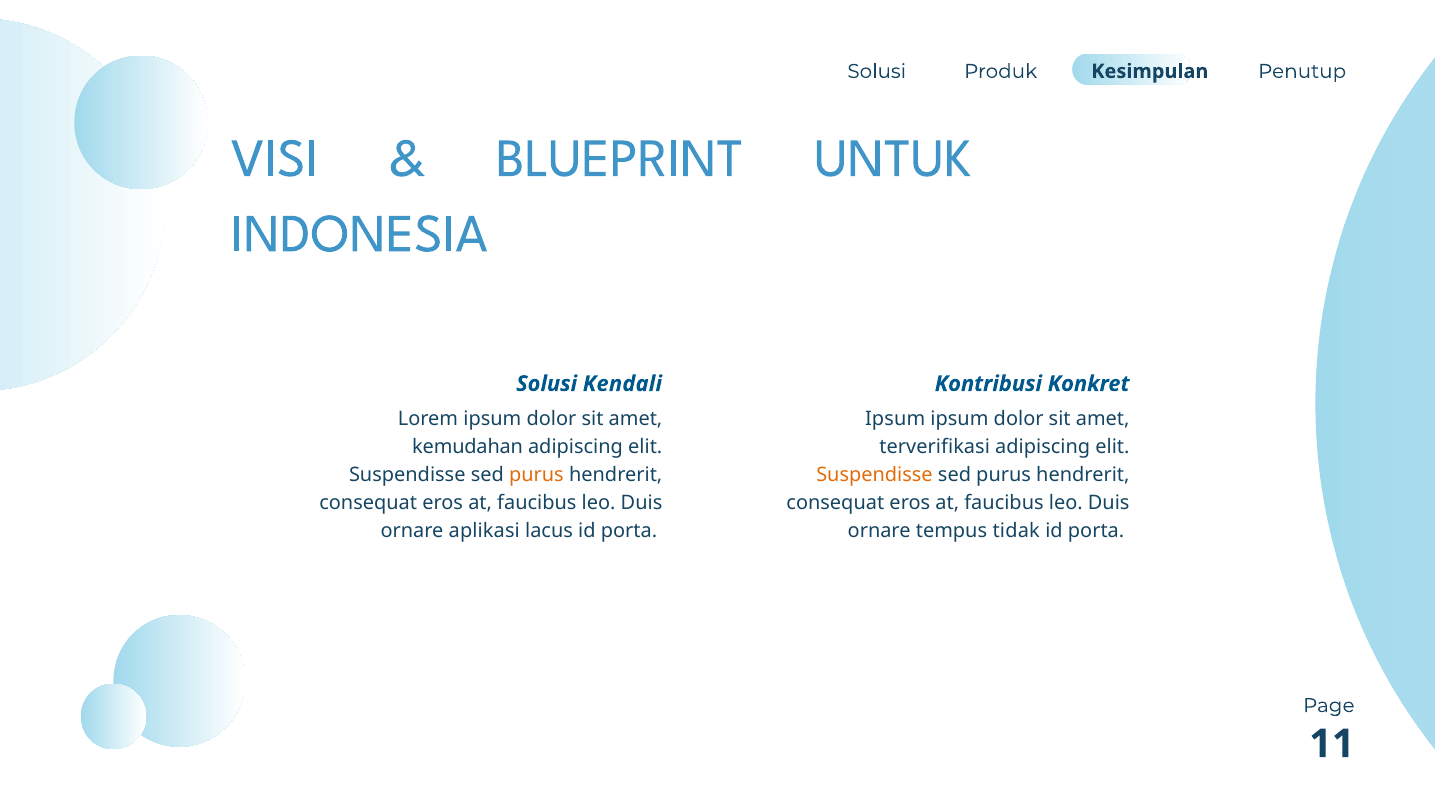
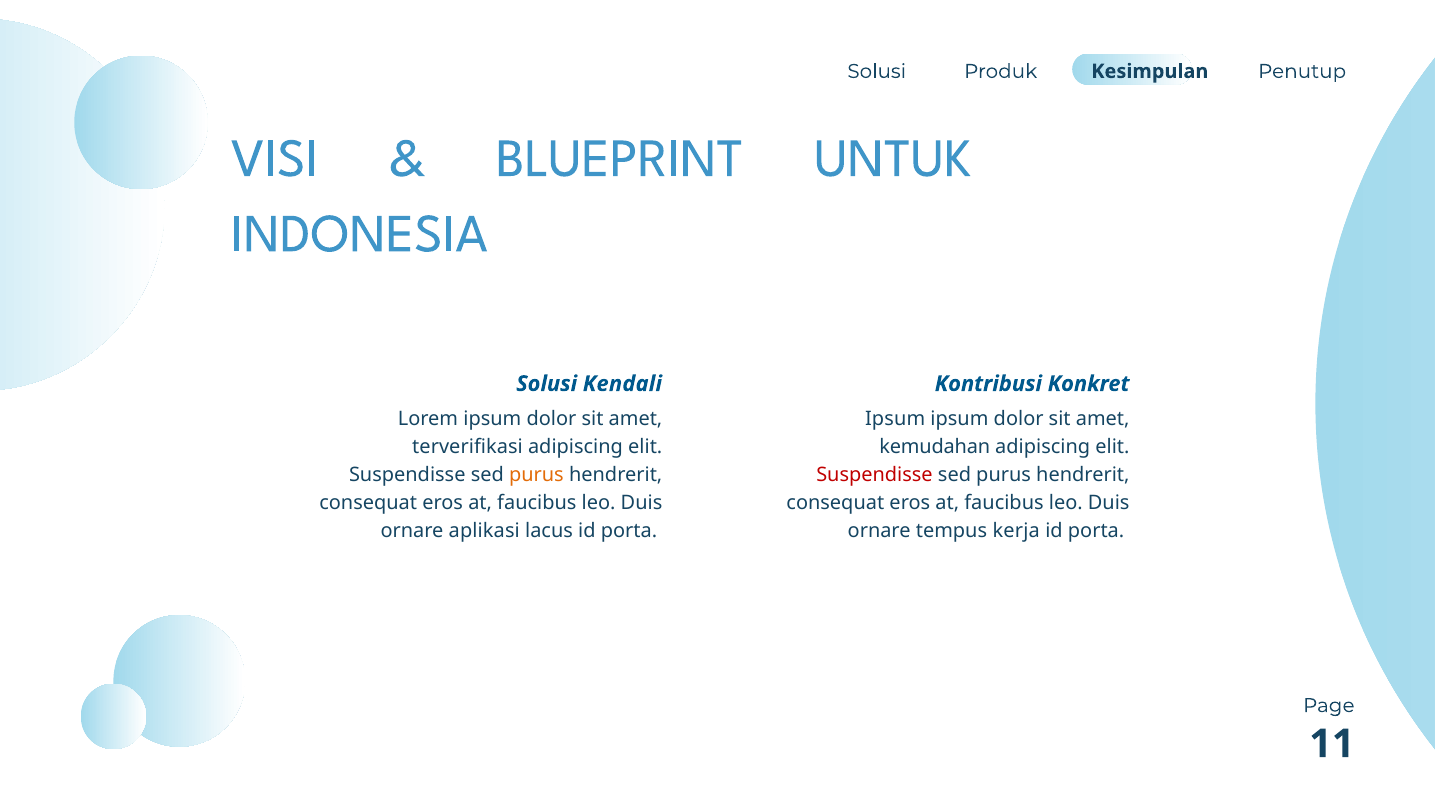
kemudahan: kemudahan -> terverifikasi (468, 447)
terverifikasi: terverifikasi -> kemudahan (935, 447)
Suspendisse colour: orange -> red (874, 475)
tidak: tidak -> kerja (1016, 531)
